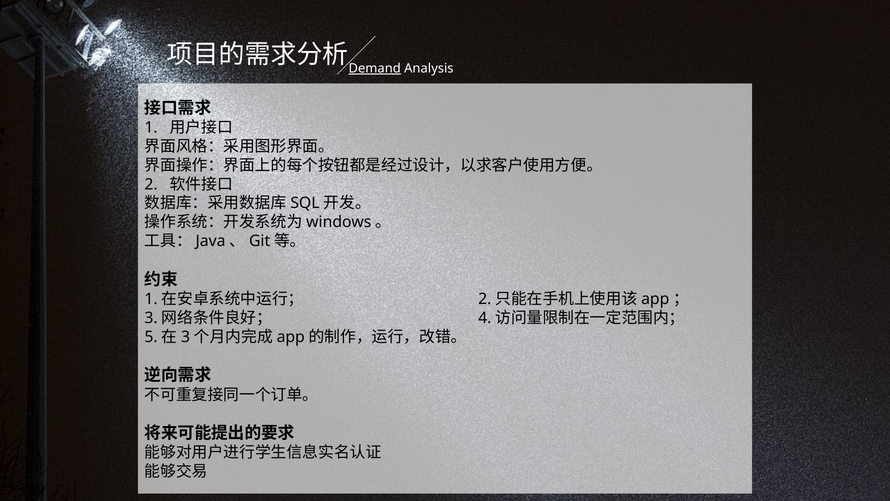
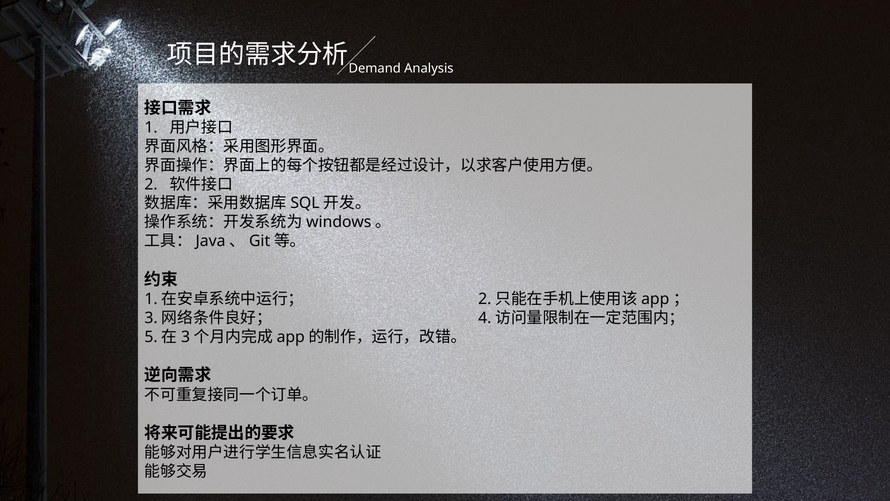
Demand underline: present -> none (375, 68)
